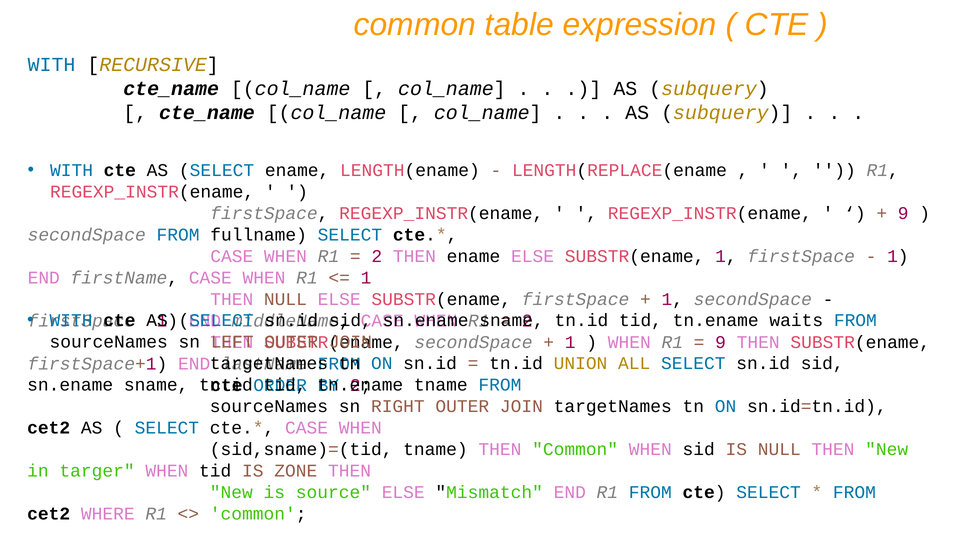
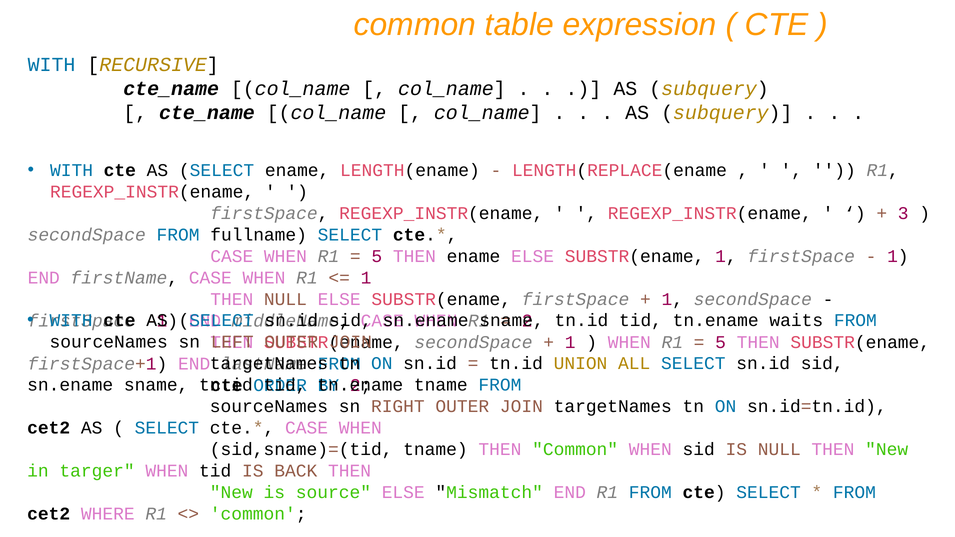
9: 9 -> 3 (903, 214)
2: 2 -> 5 (377, 257)
9: 9 -> 5 (721, 342)
ZONE: ZONE -> BACK (296, 471)
